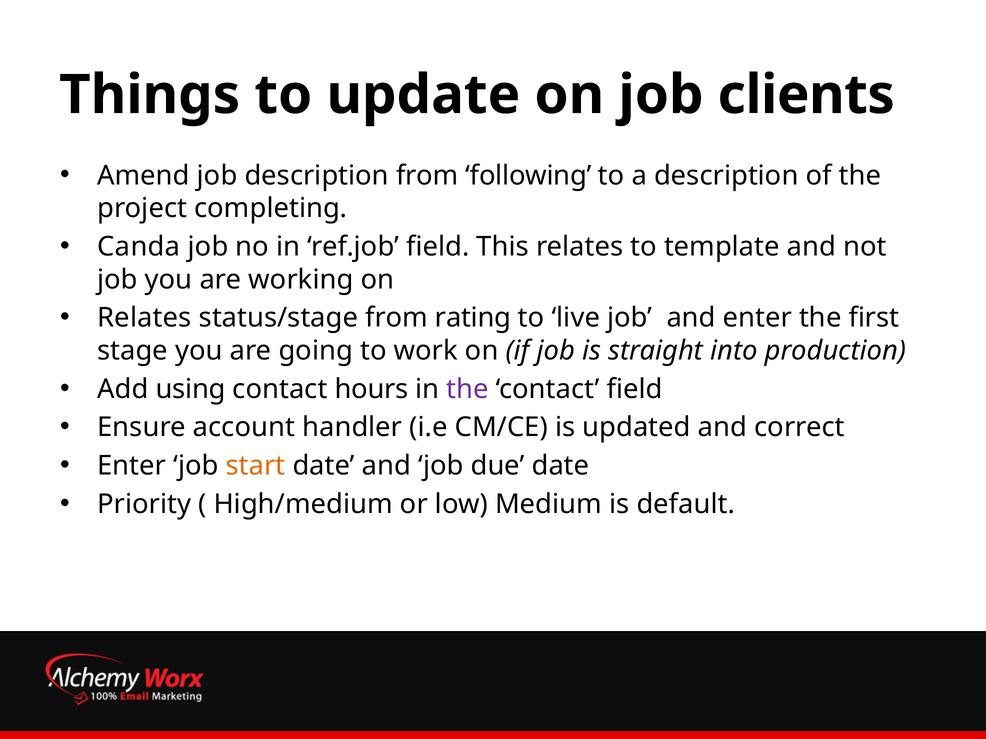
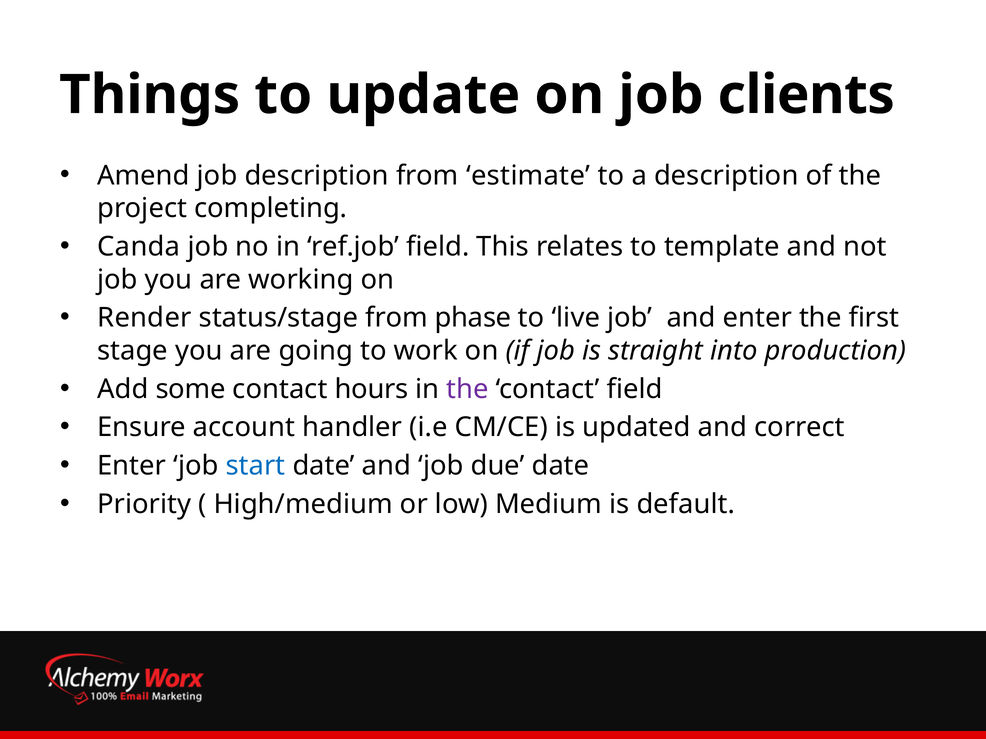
following: following -> estimate (528, 176)
Relates: Relates -> Render (144, 318)
rating: rating -> phase (473, 318)
using: using -> some (191, 389)
start colour: orange -> blue (256, 466)
